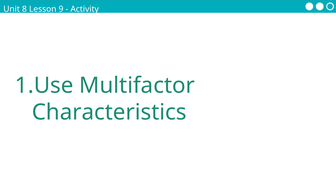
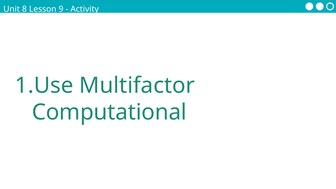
Characteristics: Characteristics -> Computational (109, 112)
